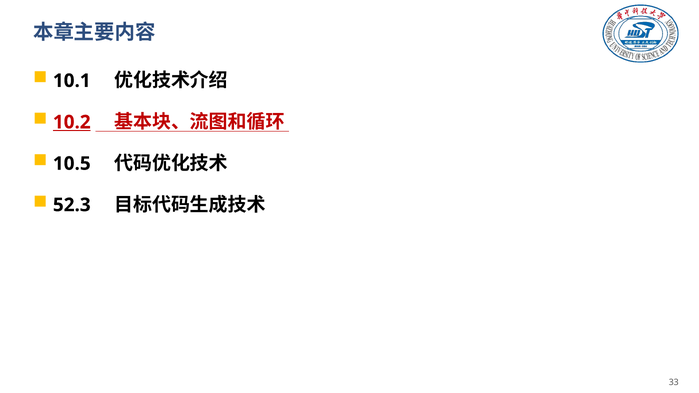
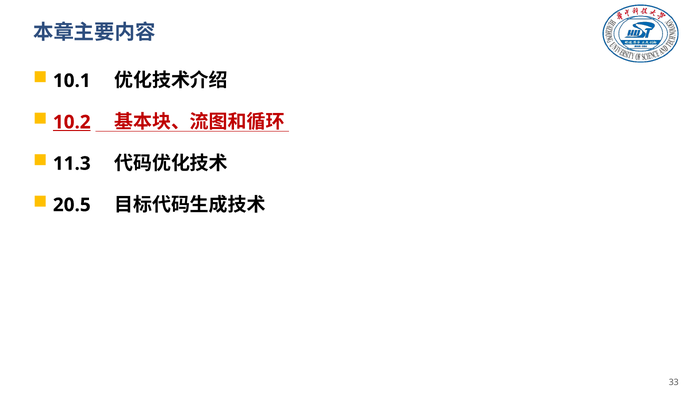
10.5: 10.5 -> 11.3 (72, 164)
52.3: 52.3 -> 20.5 (72, 205)
